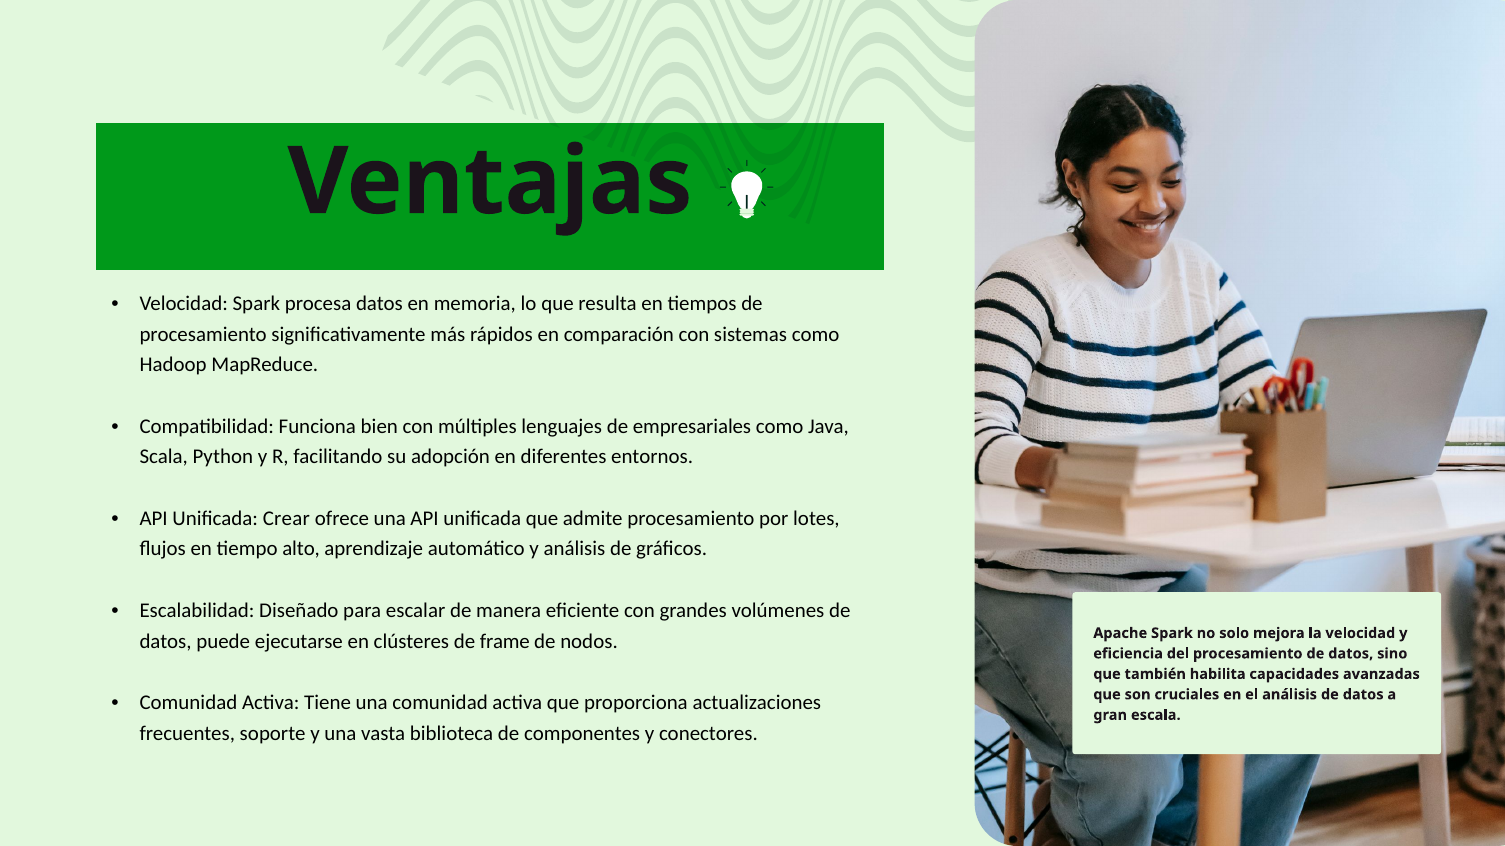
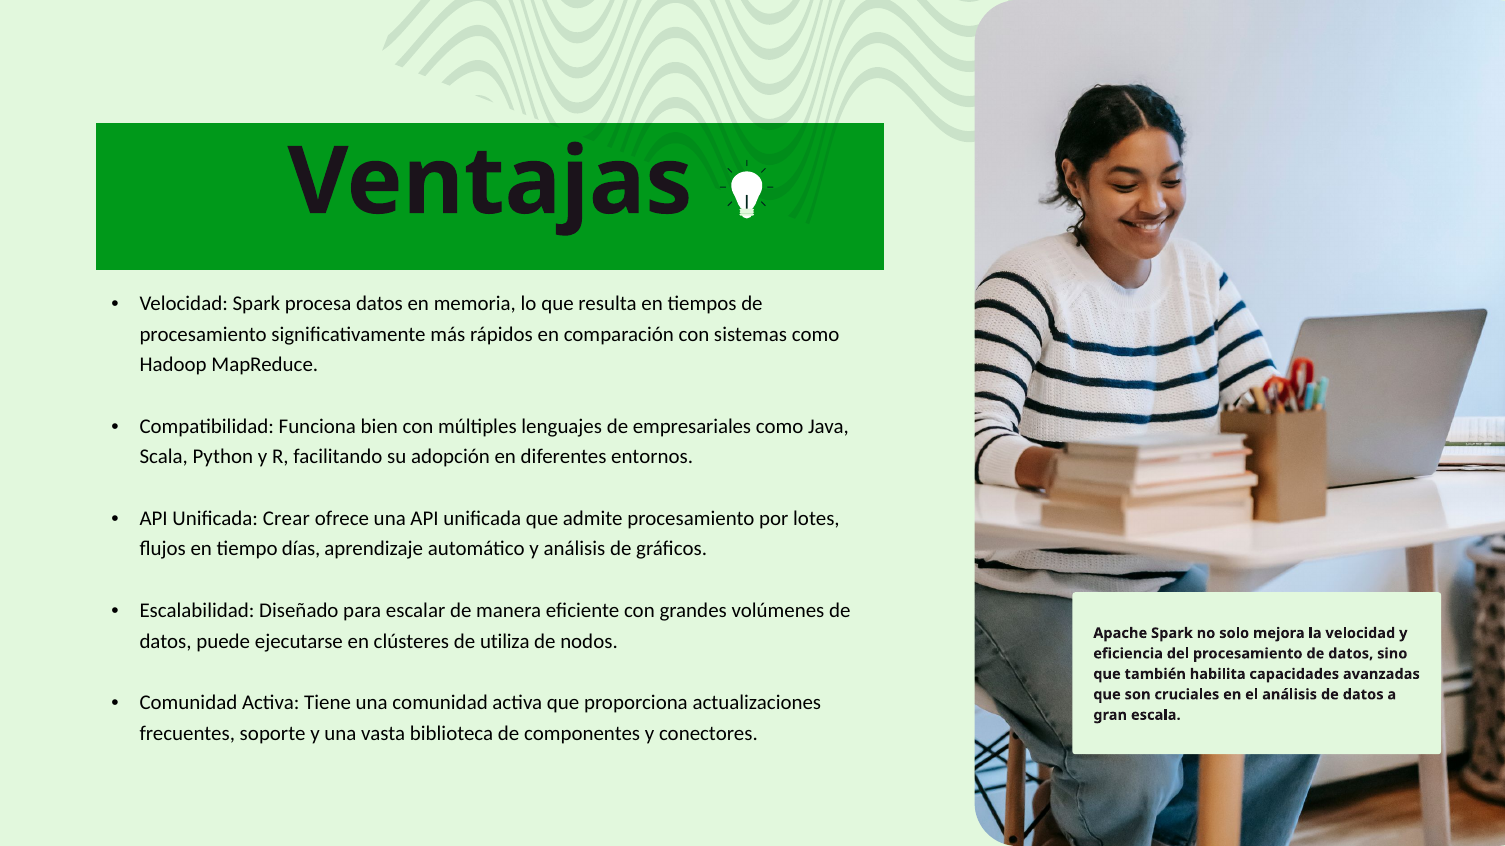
alto: alto -> días (301, 549)
frame: frame -> utiliza (505, 642)
